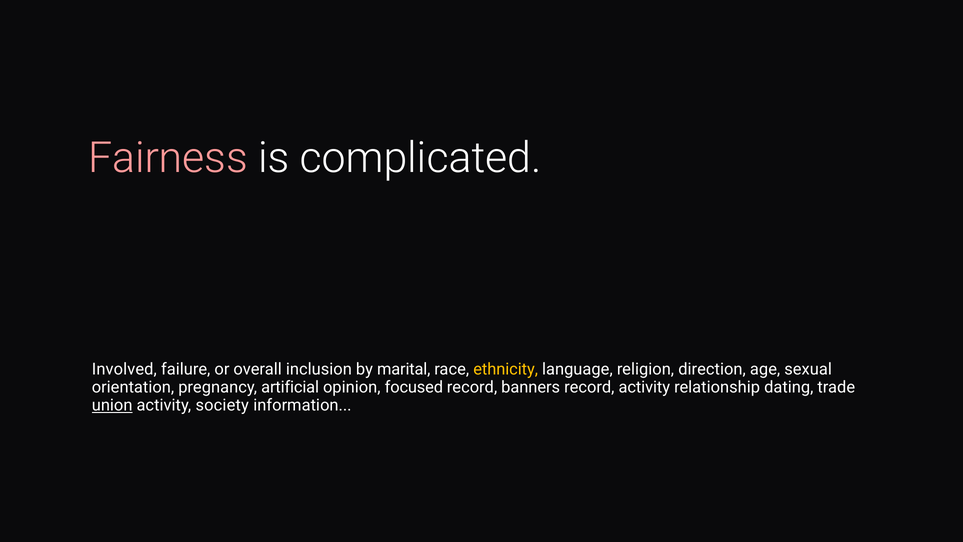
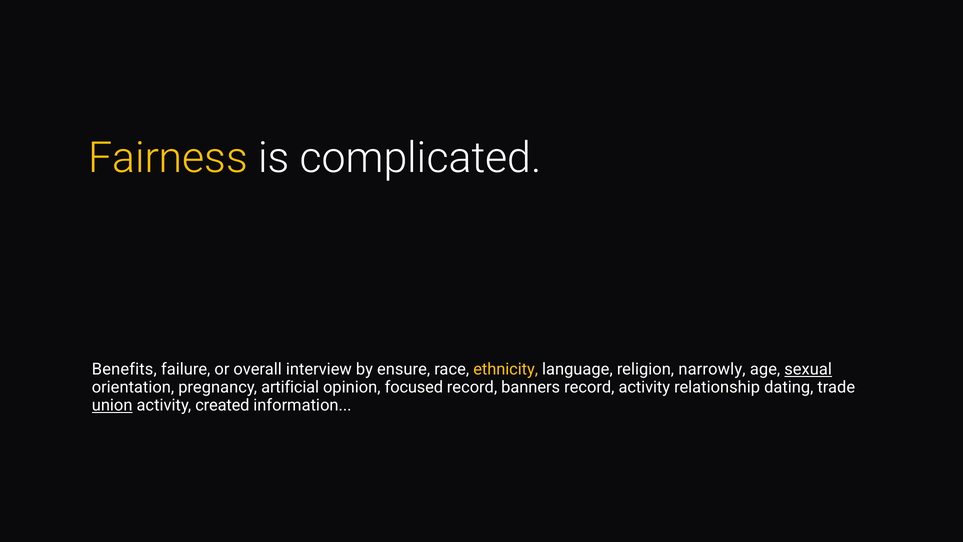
Fairness colour: pink -> yellow (168, 158)
Involved: Involved -> Benefits (124, 369)
inclusion: inclusion -> interview (319, 369)
marital: marital -> ensure (404, 369)
direction: direction -> narrowly (712, 369)
sexual underline: none -> present (808, 369)
society: society -> created (222, 405)
